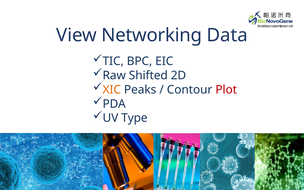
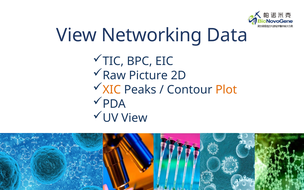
Shifted: Shifted -> Picture (148, 76)
Plot colour: red -> orange (226, 90)
UV Type: Type -> View (134, 118)
